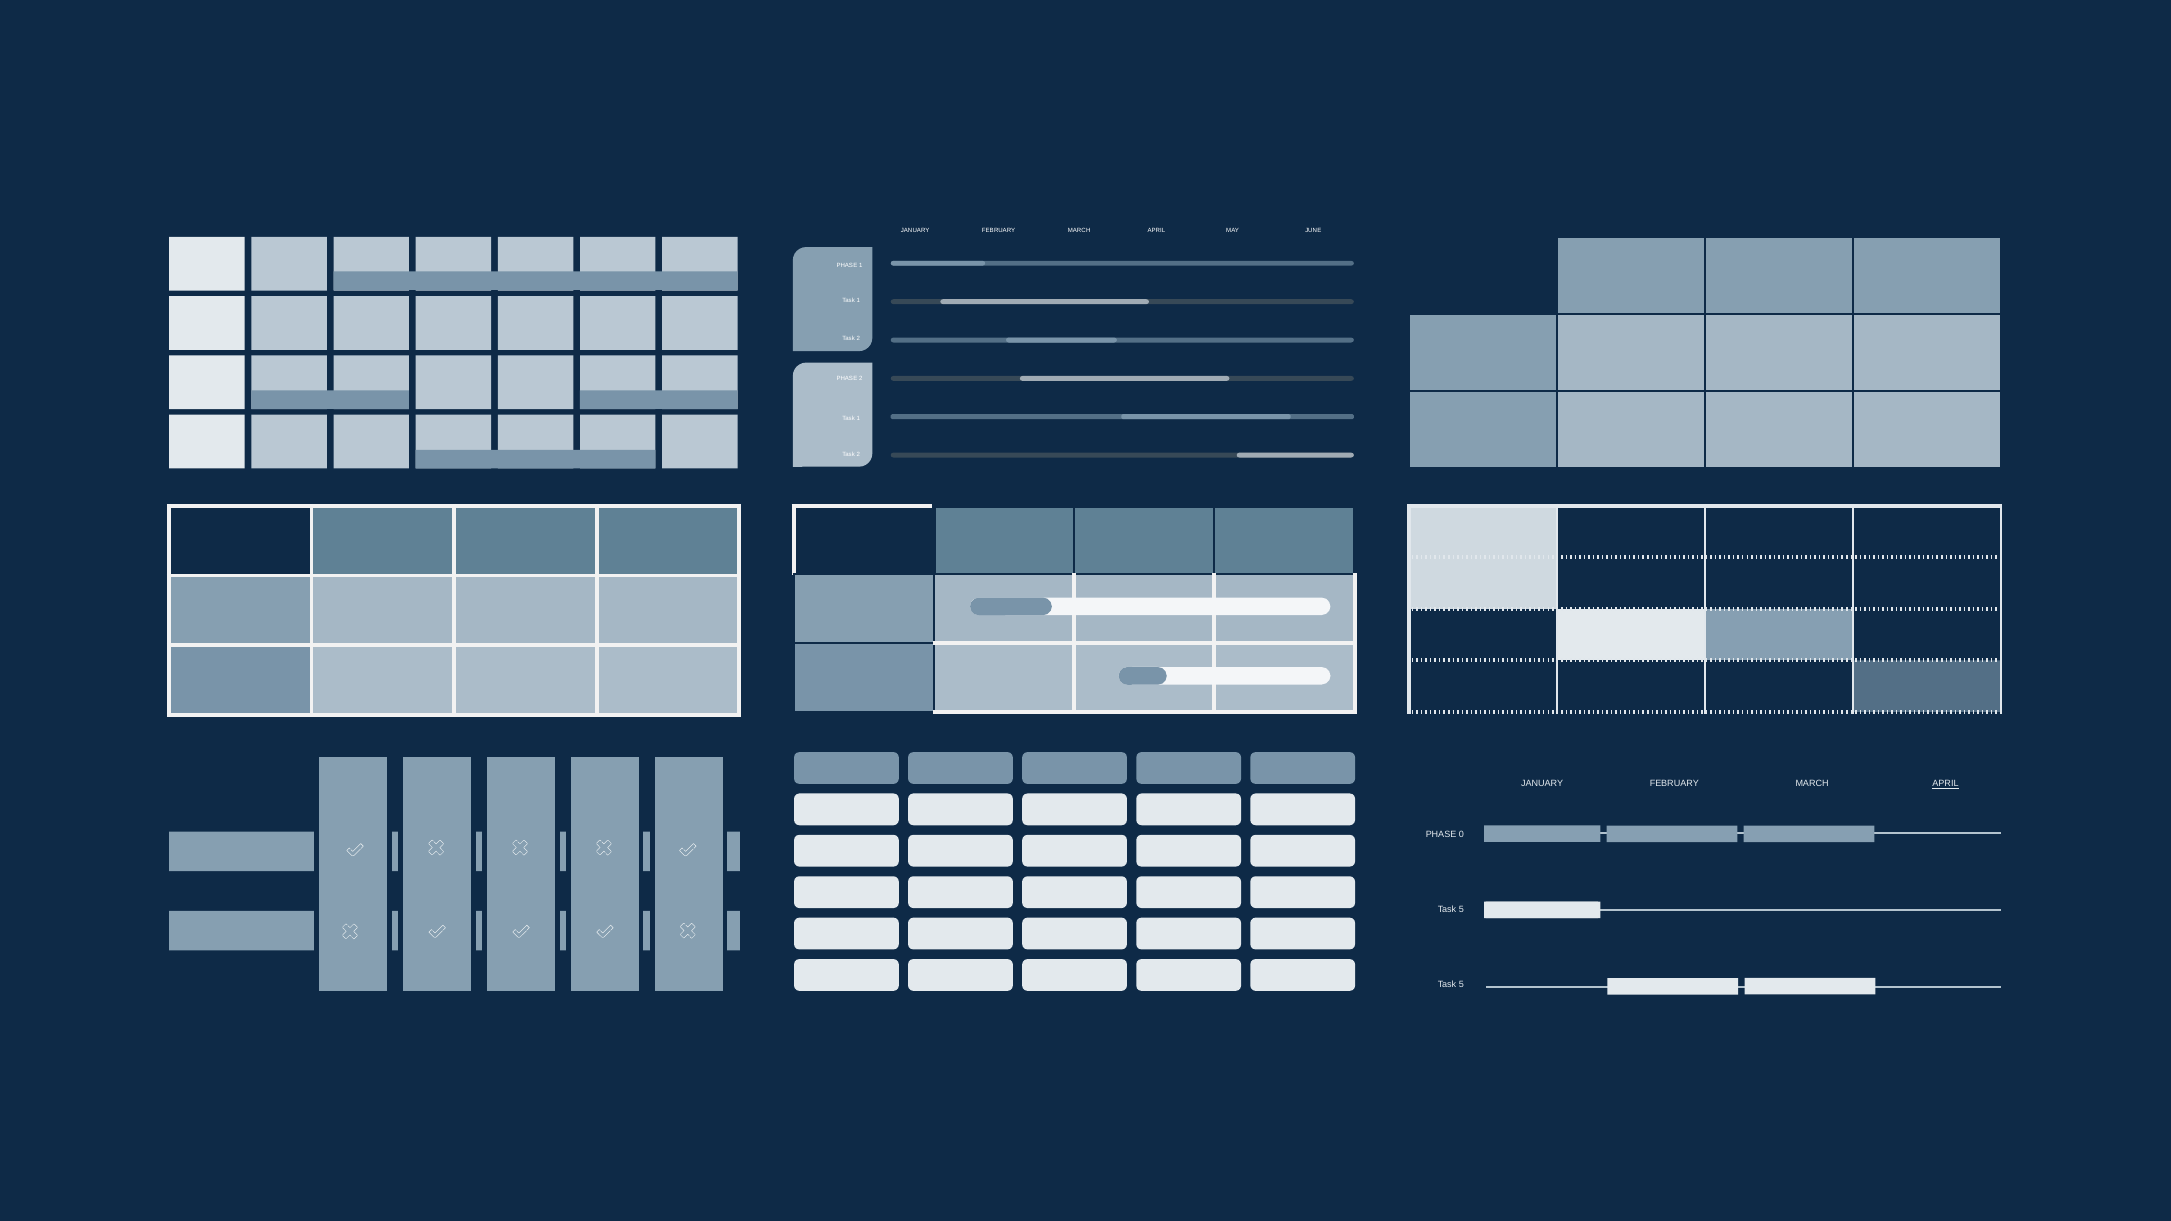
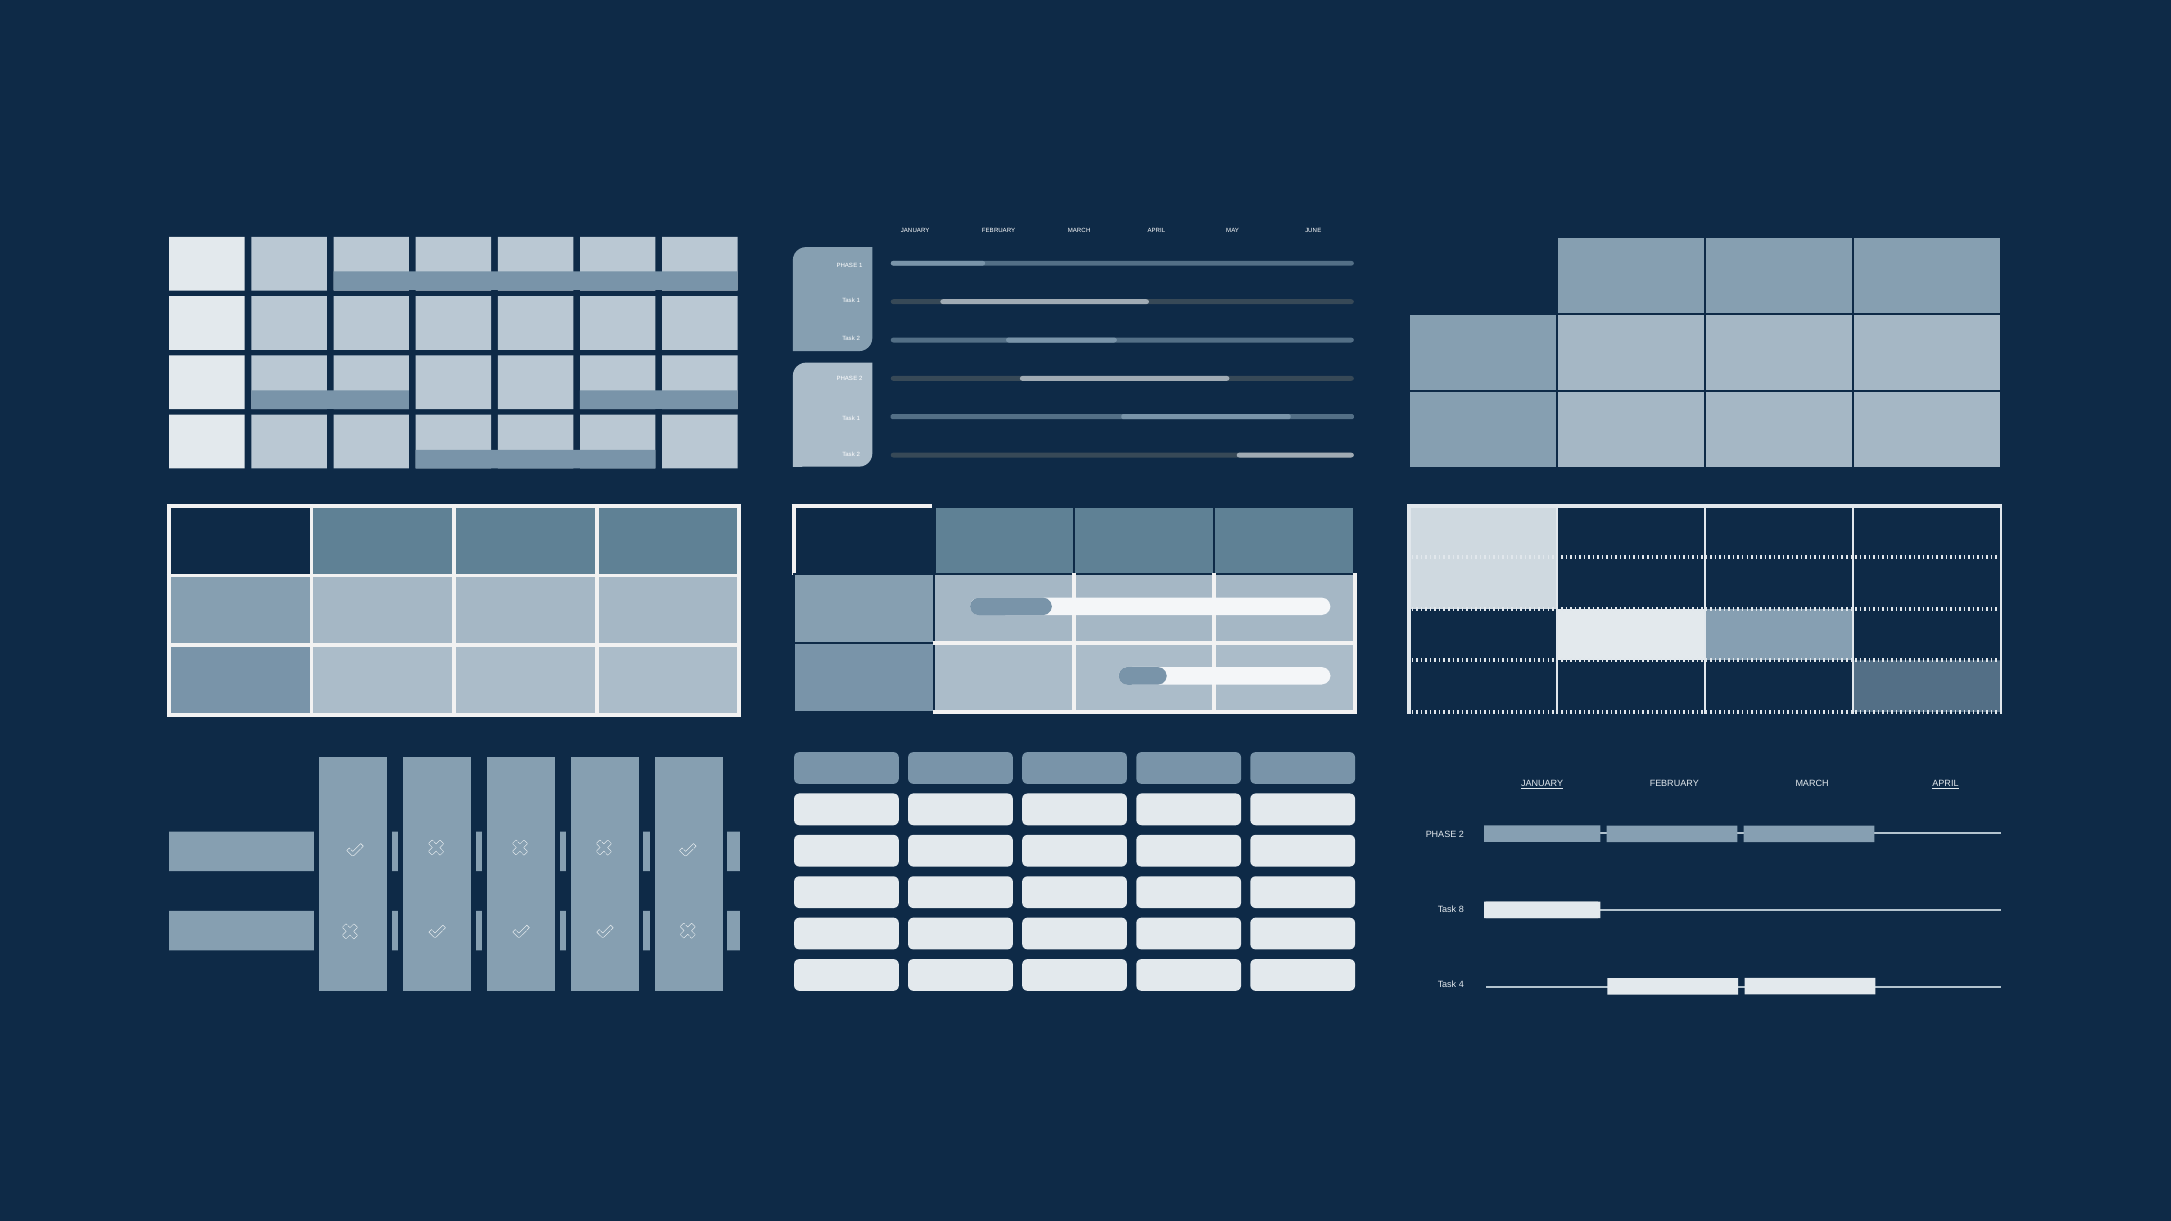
JANUARY underline: none -> present (1542, 784)
0: 0 -> 2 (1461, 834)
5: 5 -> 8 (1461, 909)
5: 5 -> 4 (1461, 984)
